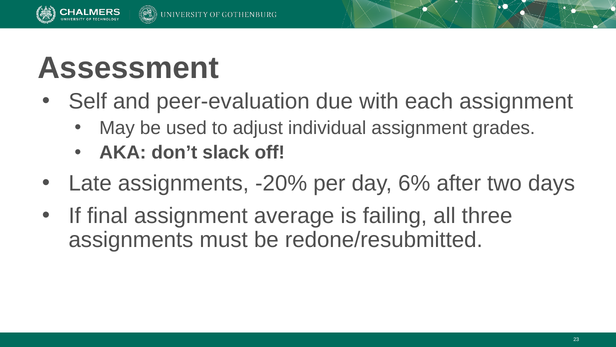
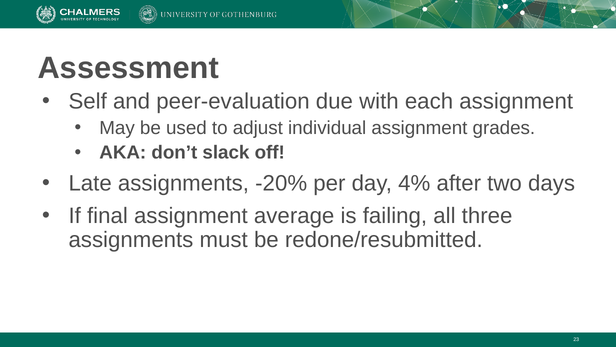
6%: 6% -> 4% (414, 183)
